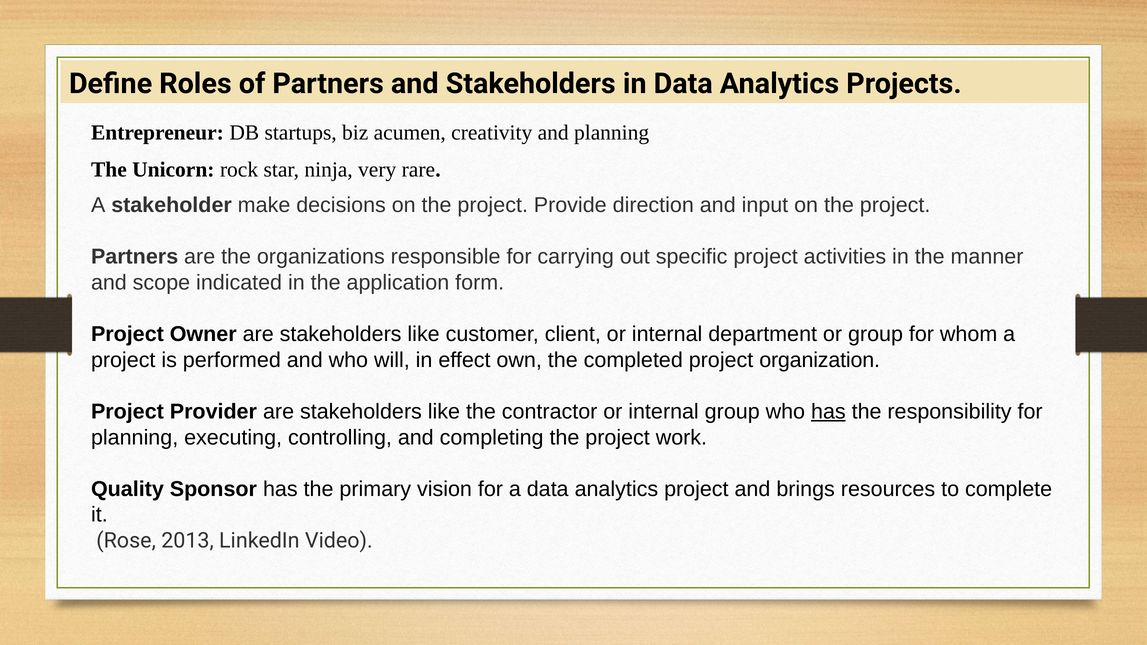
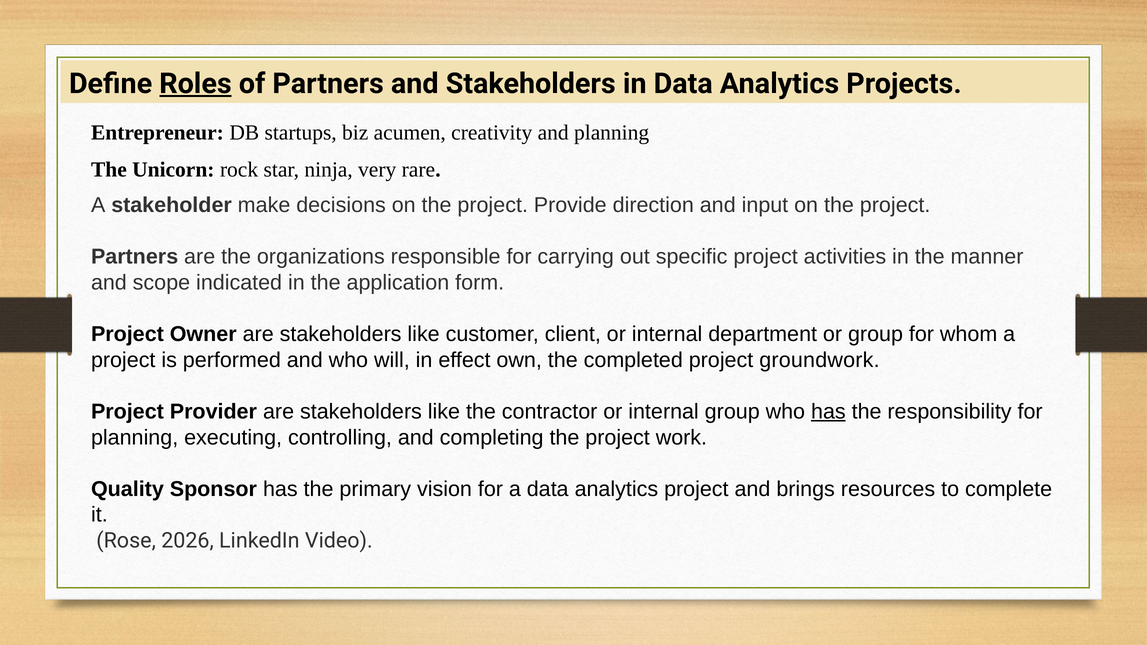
Roles underline: none -> present (195, 84)
organization: organization -> groundwork (819, 360)
2013: 2013 -> 2026 (188, 541)
